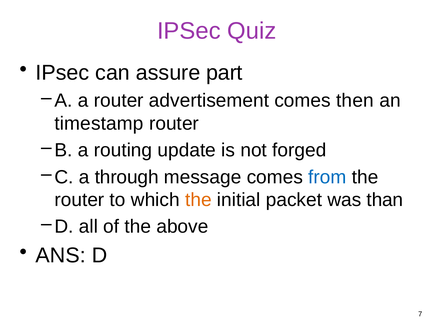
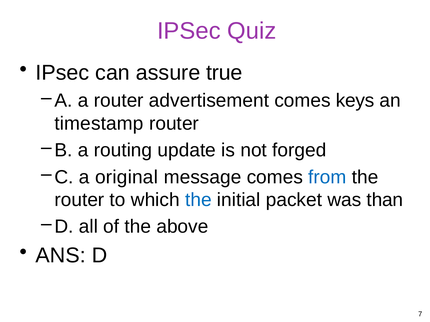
part: part -> true (224, 73)
then: then -> keys (355, 101)
through: through -> original (127, 177)
the colour: orange -> blue (198, 200)
